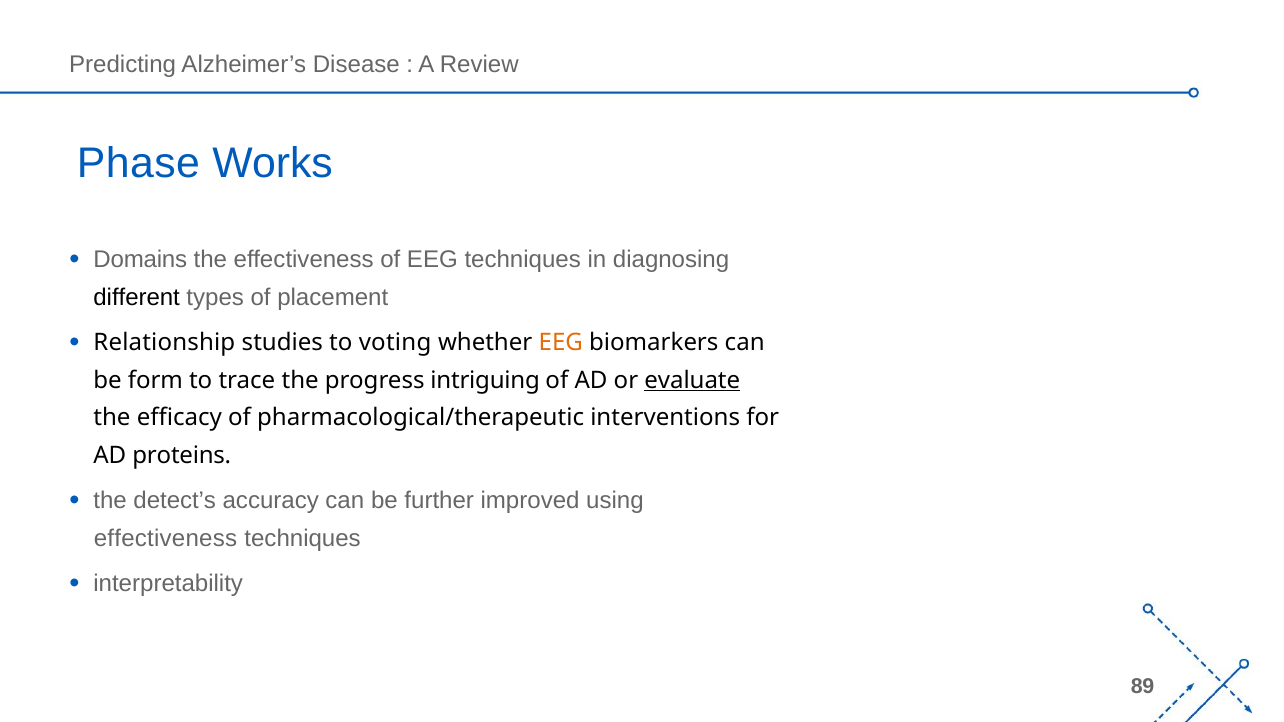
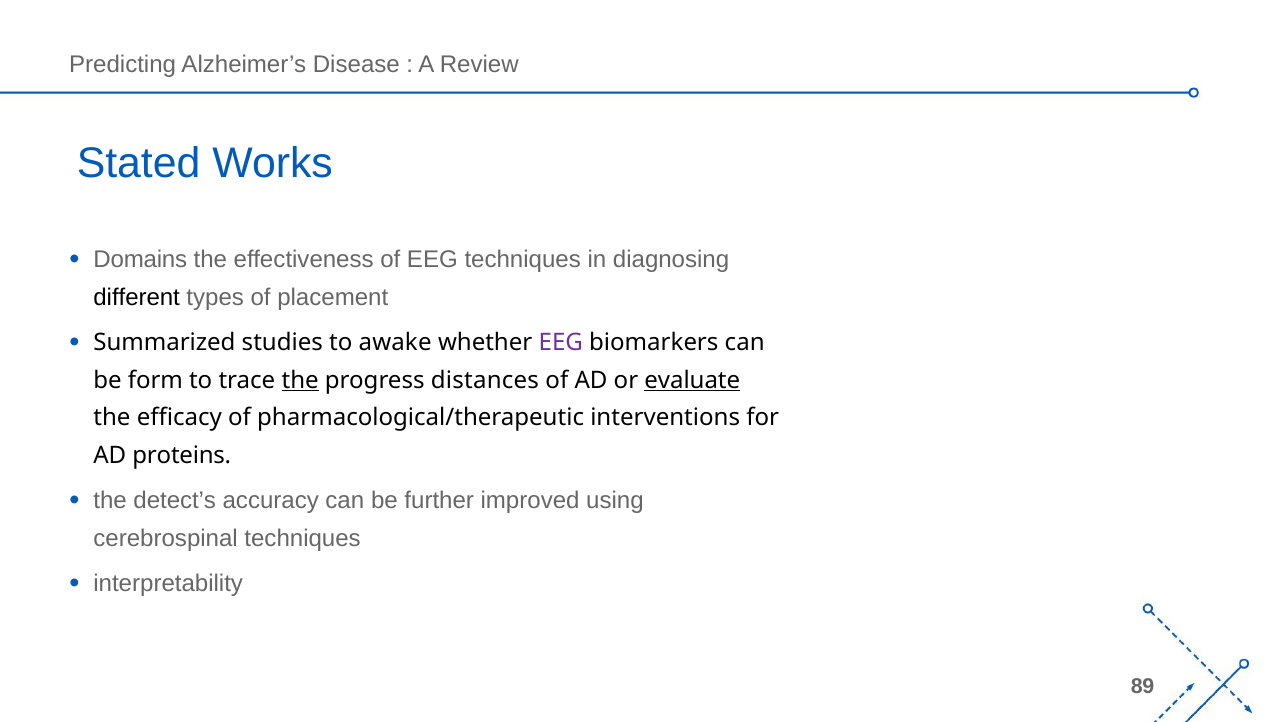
Phase: Phase -> Stated (139, 164)
Relationship: Relationship -> Summarized (164, 343)
voting: voting -> awake (395, 343)
EEG colour: orange -> purple (561, 343)
the underline: none -> present (300, 380)
intriguing: intriguing -> distances (485, 380)
effectiveness: effectiveness -> cerebrospinal (166, 539)
